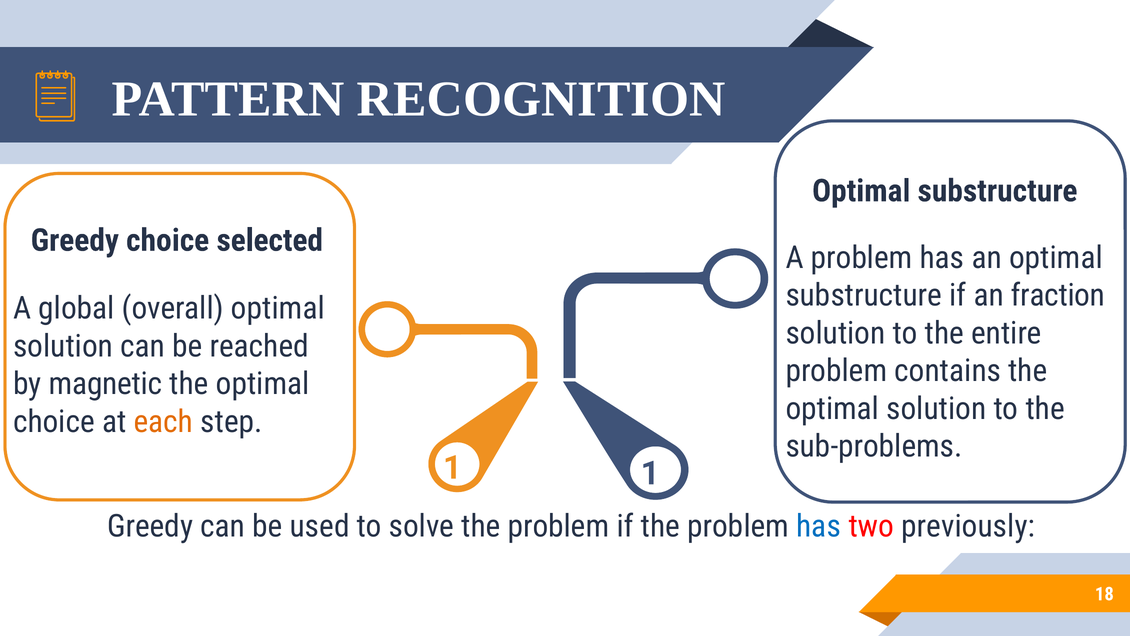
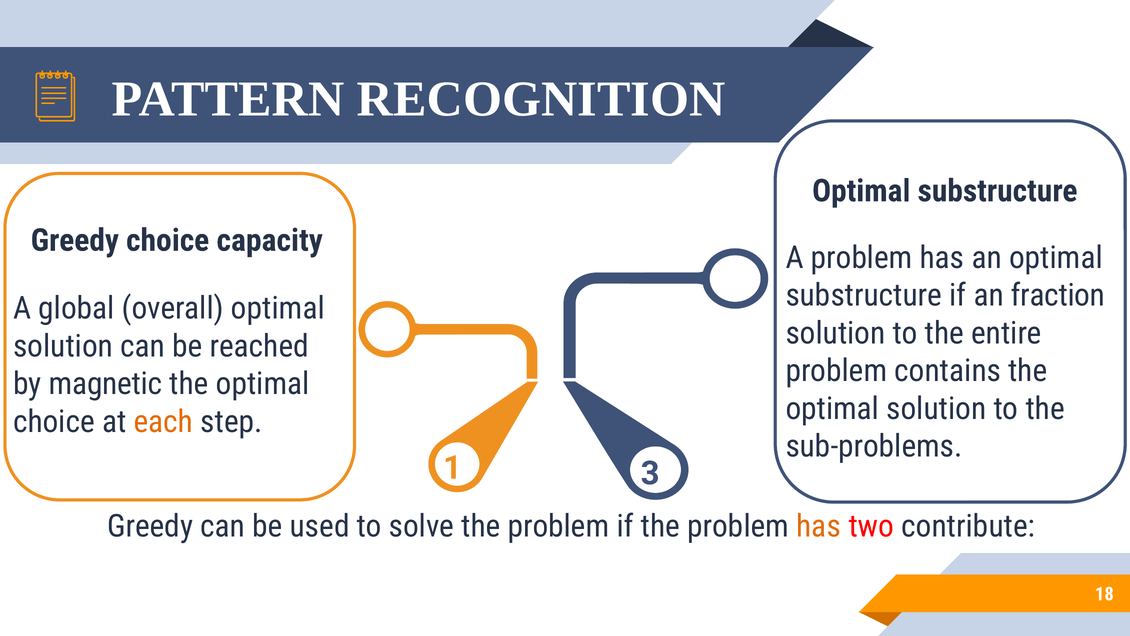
selected: selected -> capacity (270, 240)
1 1: 1 -> 3 (650, 473)
has colour: blue -> orange (819, 526)
previously: previously -> contribute (968, 526)
